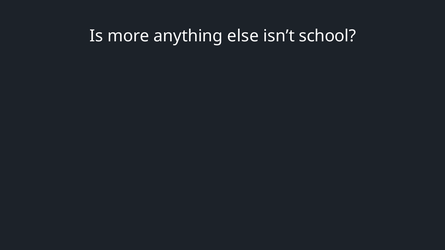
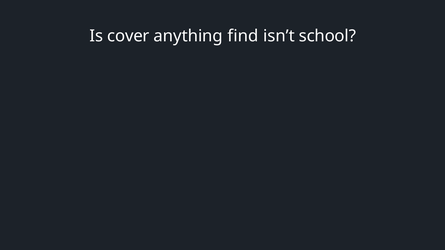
more: more -> cover (128, 36)
else: else -> find (243, 36)
